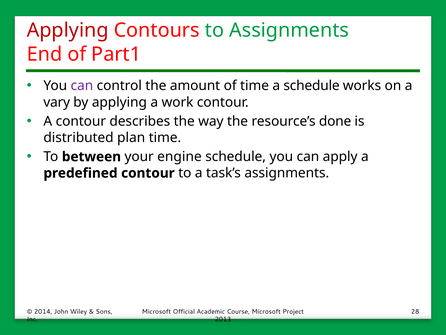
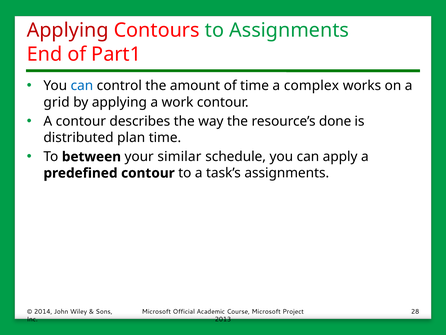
can colour: purple -> blue (82, 86)
a schedule: schedule -> complex (311, 86)
vary: vary -> grid (57, 102)
engine: engine -> similar (179, 157)
